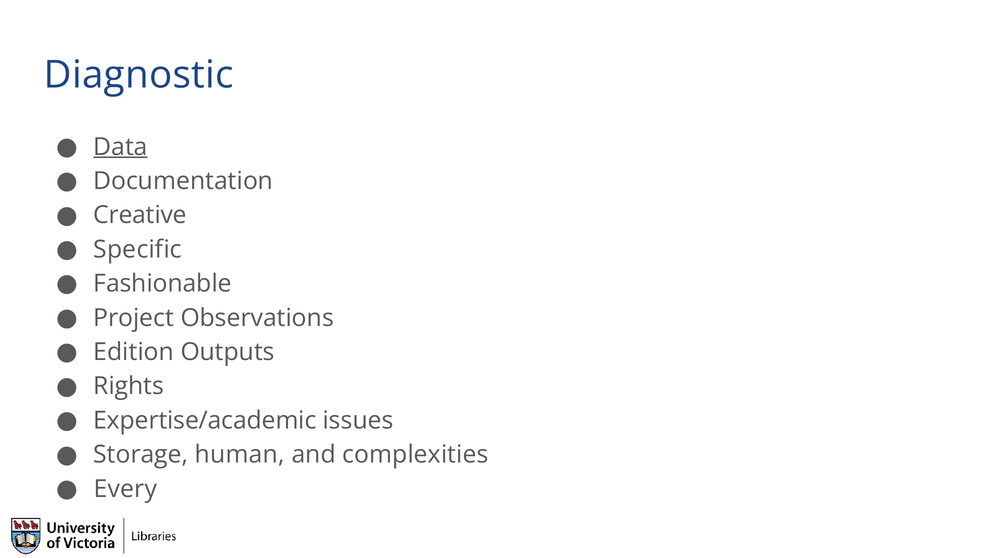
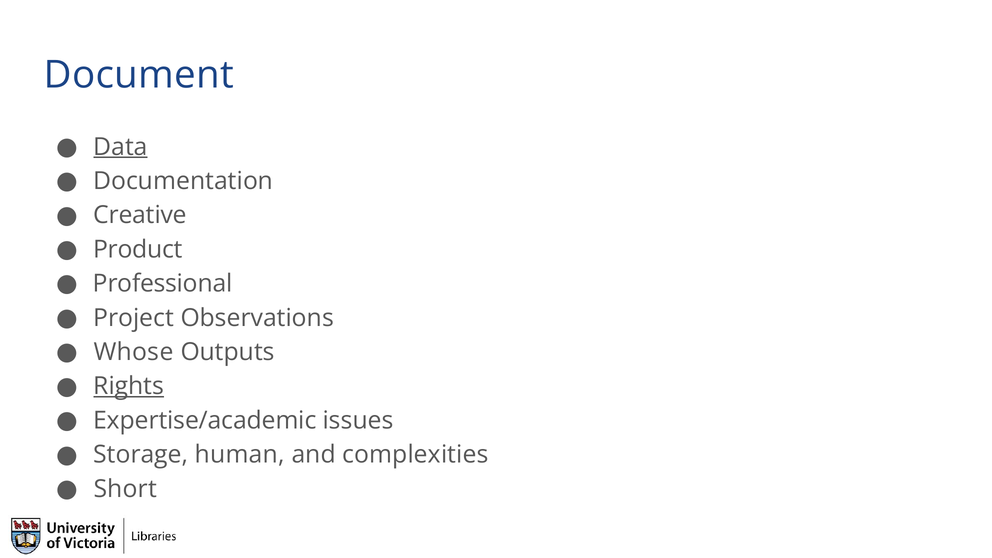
Diagnostic: Diagnostic -> Document (139, 75)
Specific: Specific -> Product (138, 249)
Fashionable: Fashionable -> Professional (163, 284)
Edition: Edition -> Whose (134, 352)
Rights underline: none -> present (129, 386)
Every: Every -> Short (125, 489)
